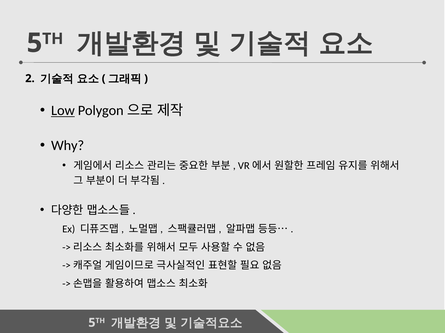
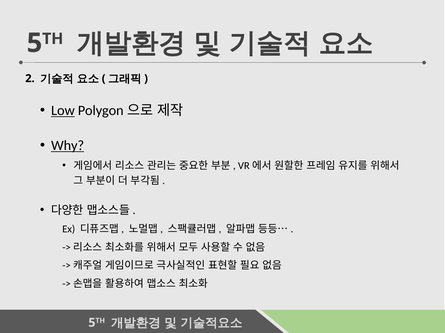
Why underline: none -> present (68, 146)
